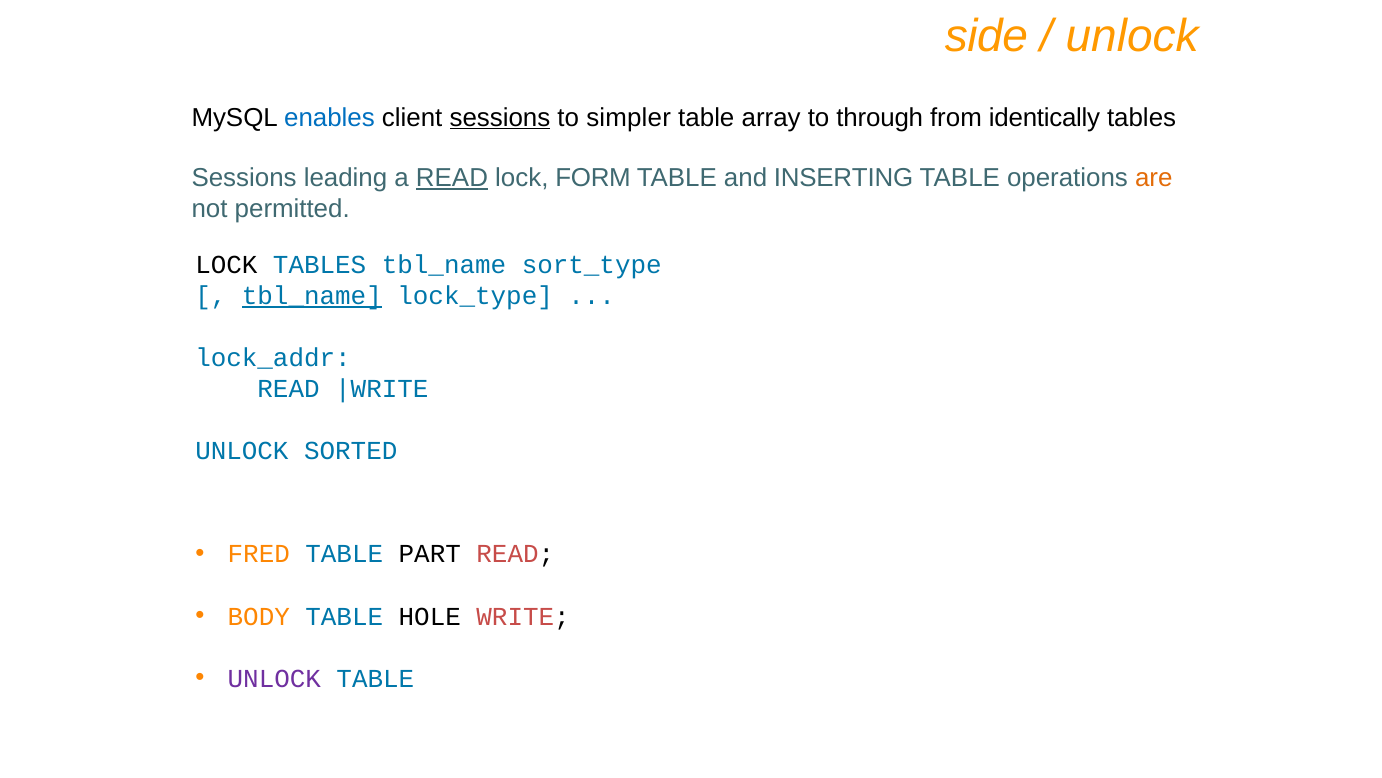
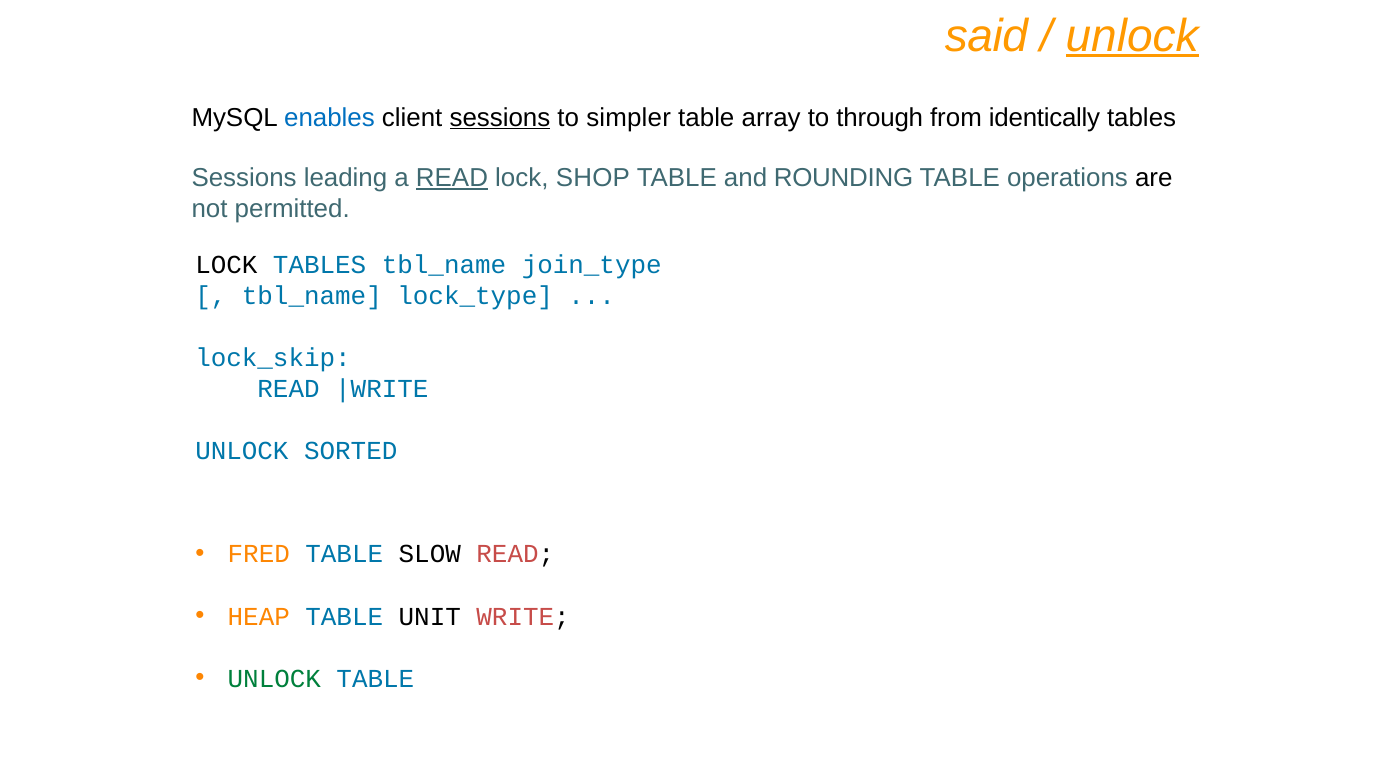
side: side -> said (986, 36)
unlock underline: none -> present (1132, 36)
FORM: FORM -> SHOP (593, 178)
INSERTING: INSERTING -> ROUNDING (844, 178)
are colour: orange -> black (1154, 178)
sort_type: sort_type -> join_type (592, 264)
tbl_name underline: present -> none (312, 295)
lock_addr: lock_addr -> lock_skip (273, 358)
PART: PART -> SLOW (430, 554)
BODY: BODY -> HEAP (259, 616)
HOLE: HOLE -> UNIT (430, 616)
UNLOCK colour: purple -> green (274, 678)
